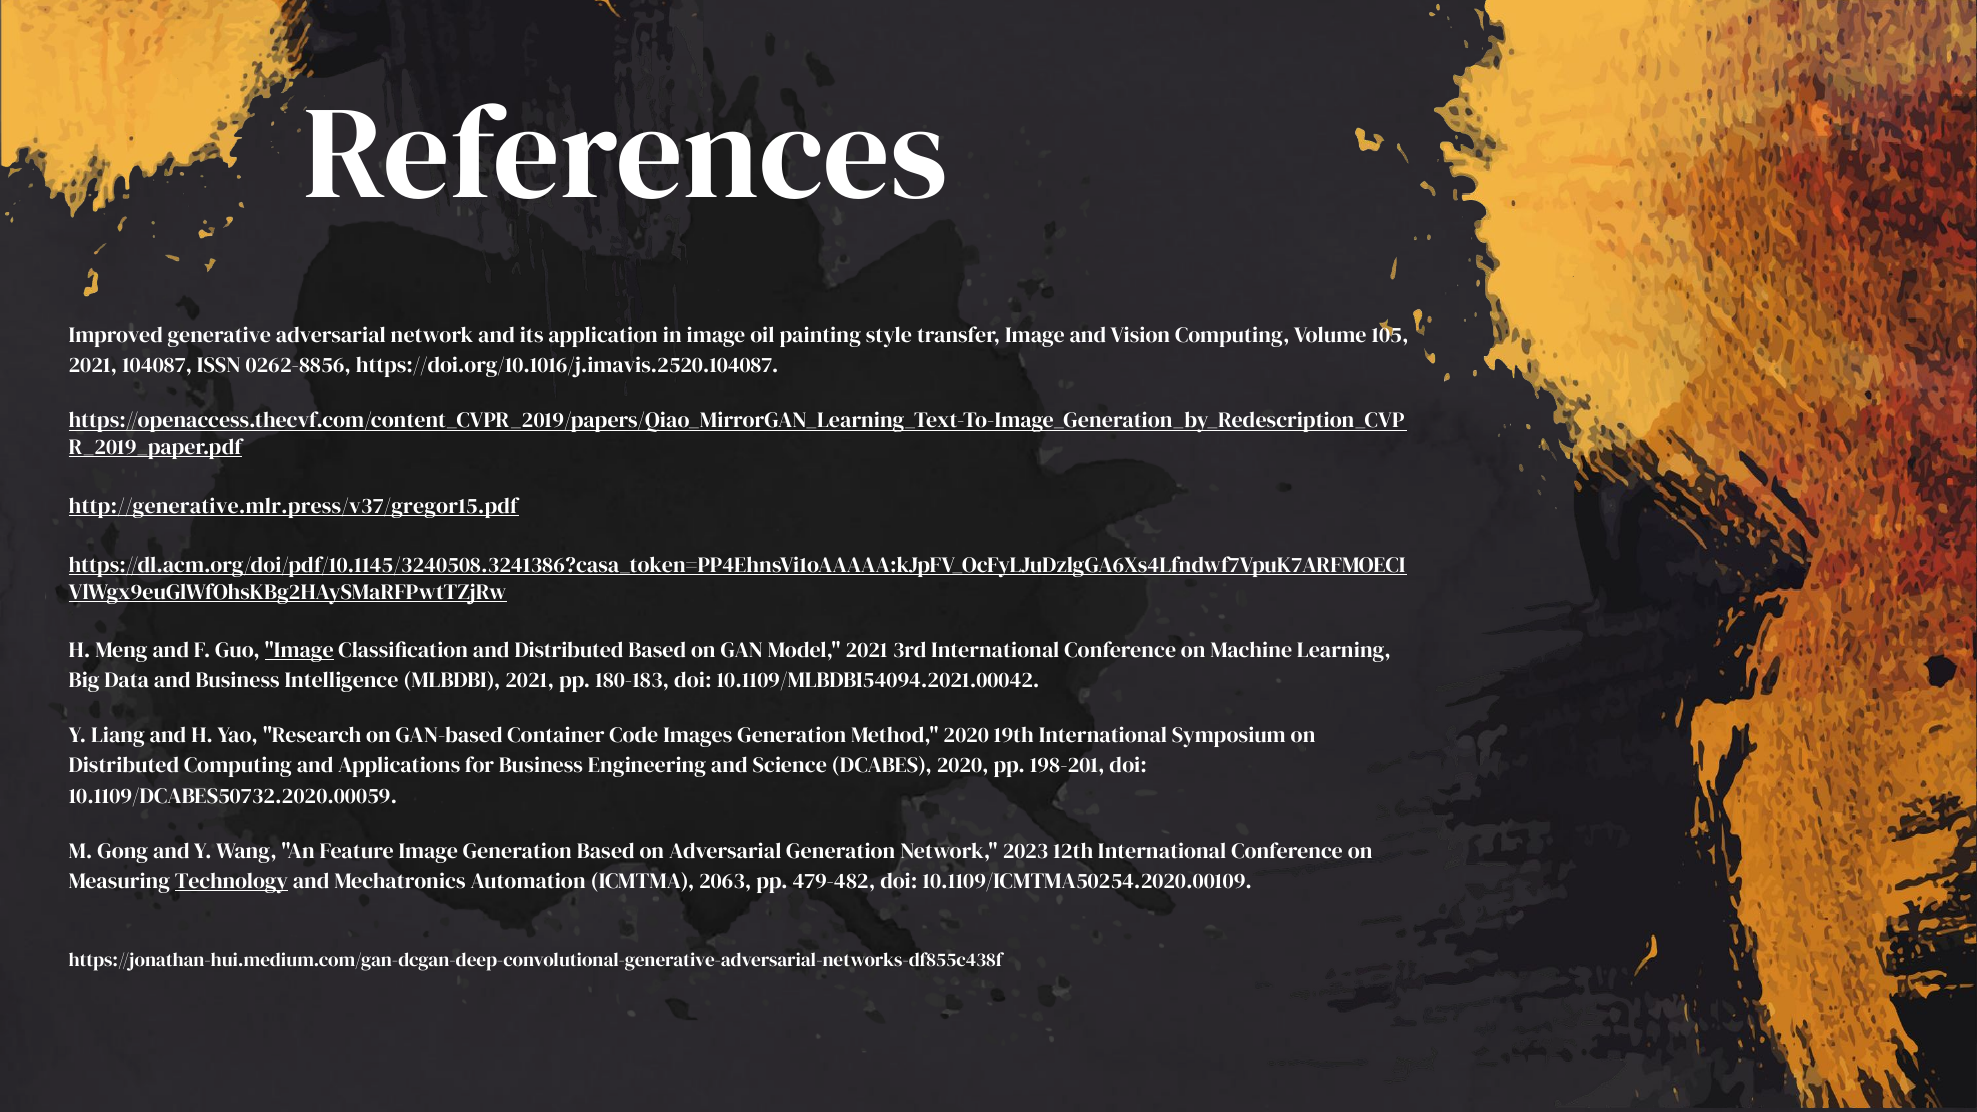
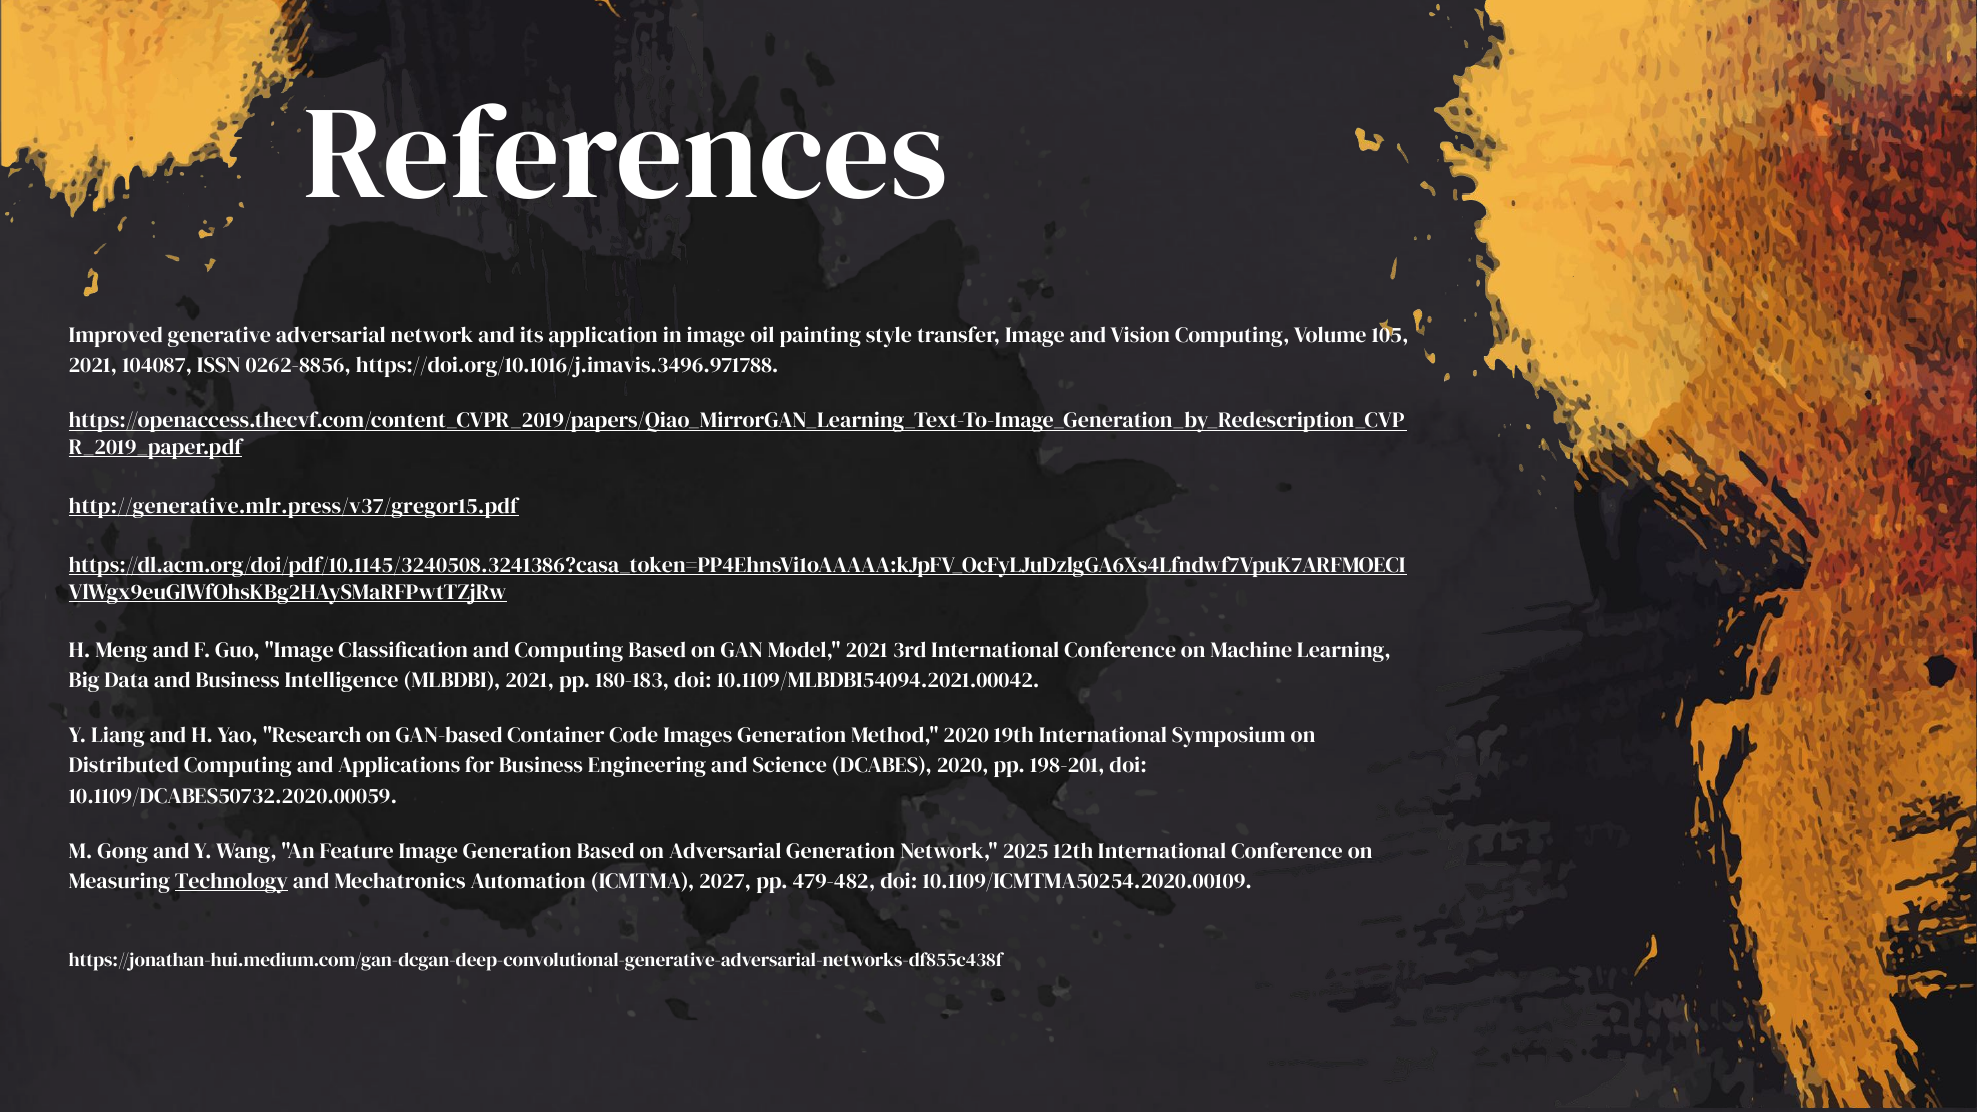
https://doi.org/10.1016/j.imavis.2520.104087: https://doi.org/10.1016/j.imavis.2520.104087 -> https://doi.org/10.1016/j.imavis.3496.971788 (567, 365)
Image underline: present -> none (299, 650)
and Distributed: Distributed -> Computing (569, 650)
2023: 2023 -> 2025 (1026, 851)
2063: 2063 -> 2027 (725, 881)
